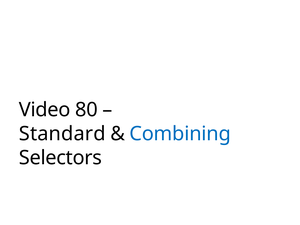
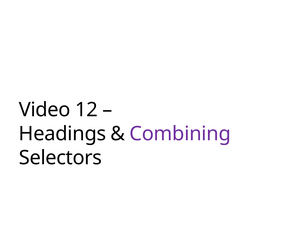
80: 80 -> 12 (86, 110)
Standard: Standard -> Headings (62, 134)
Combining colour: blue -> purple (180, 134)
